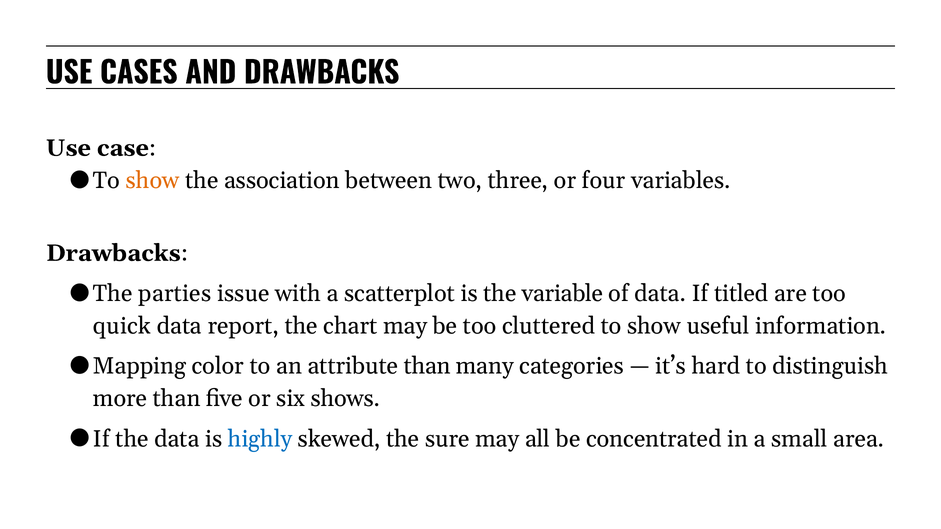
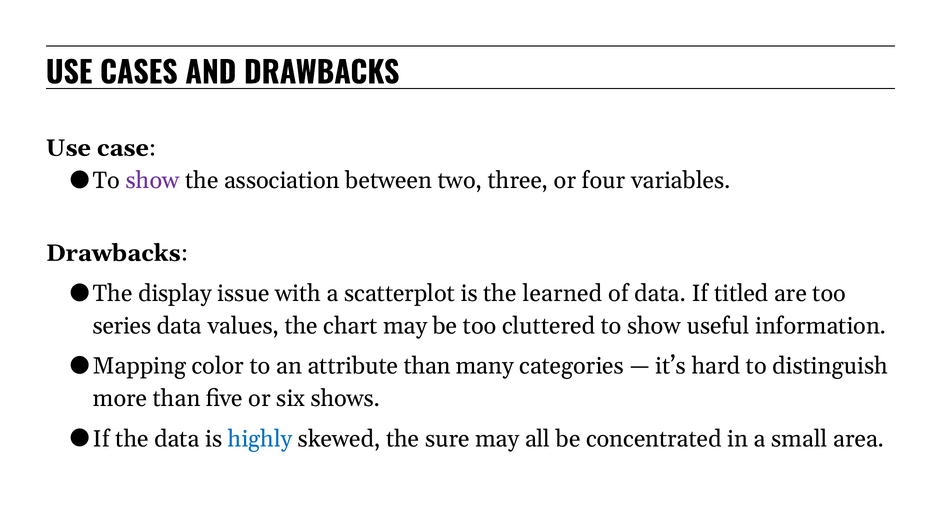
show colour: orange -> purple (153, 181)
parties: parties -> display (175, 294)
variable: variable -> learned (562, 294)
quick: quick -> series (122, 326)
report: report -> values (243, 326)
